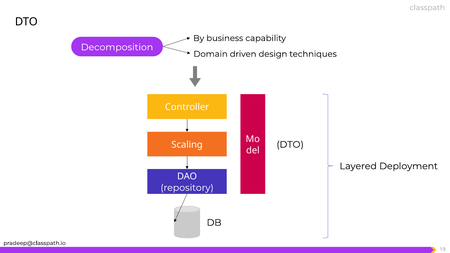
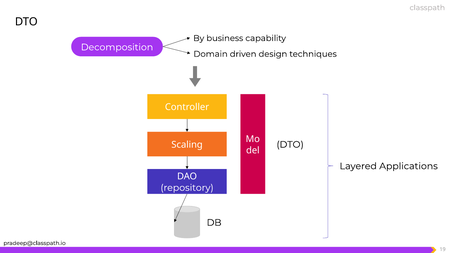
Deployment: Deployment -> Applications (409, 166)
